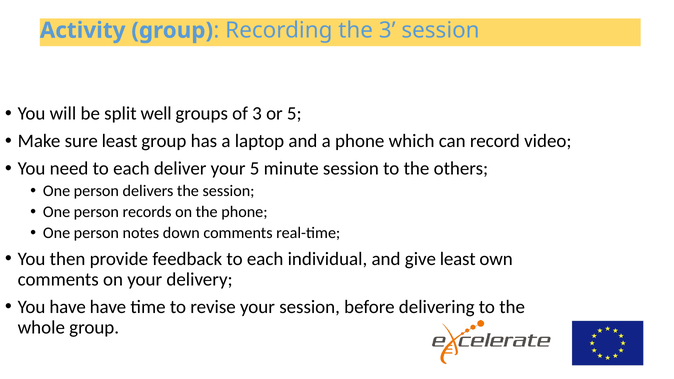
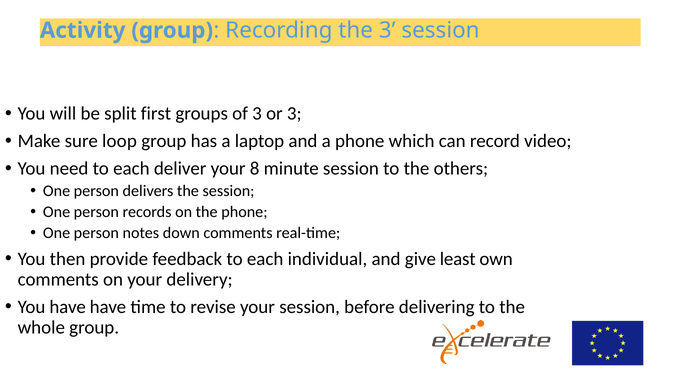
well: well -> first (156, 114)
or 5: 5 -> 3 (294, 114)
sure least: least -> loop (119, 141)
your 5: 5 -> 8 (255, 169)
